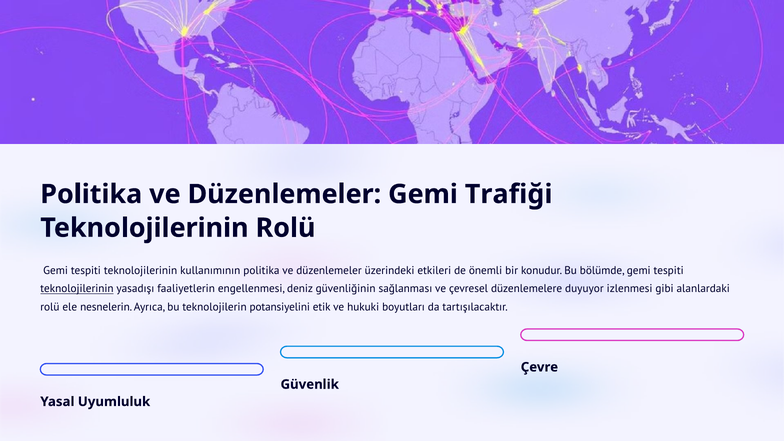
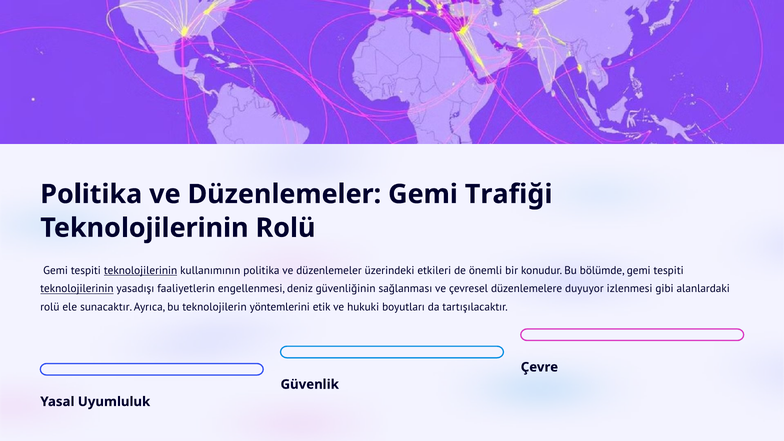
teknolojilerinin underline: none -> present (141, 270)
nesnelerin: nesnelerin -> sunacaktır (106, 307)
potansiyelini: potansiyelini -> yöntemlerini (280, 307)
